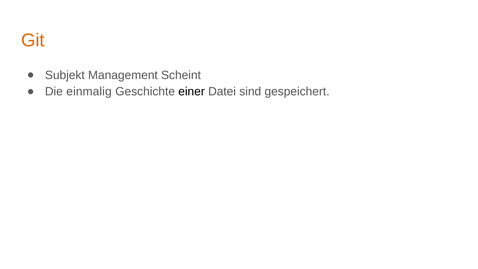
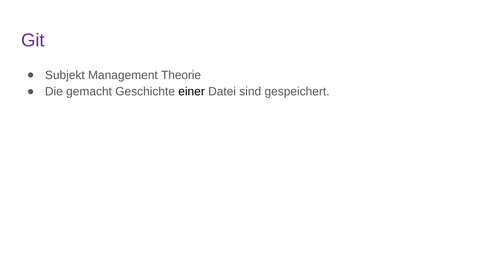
Git colour: orange -> purple (33, 40)
Scheint: Scheint -> Theorie (181, 75)
einmalig: einmalig -> gemacht (89, 92)
